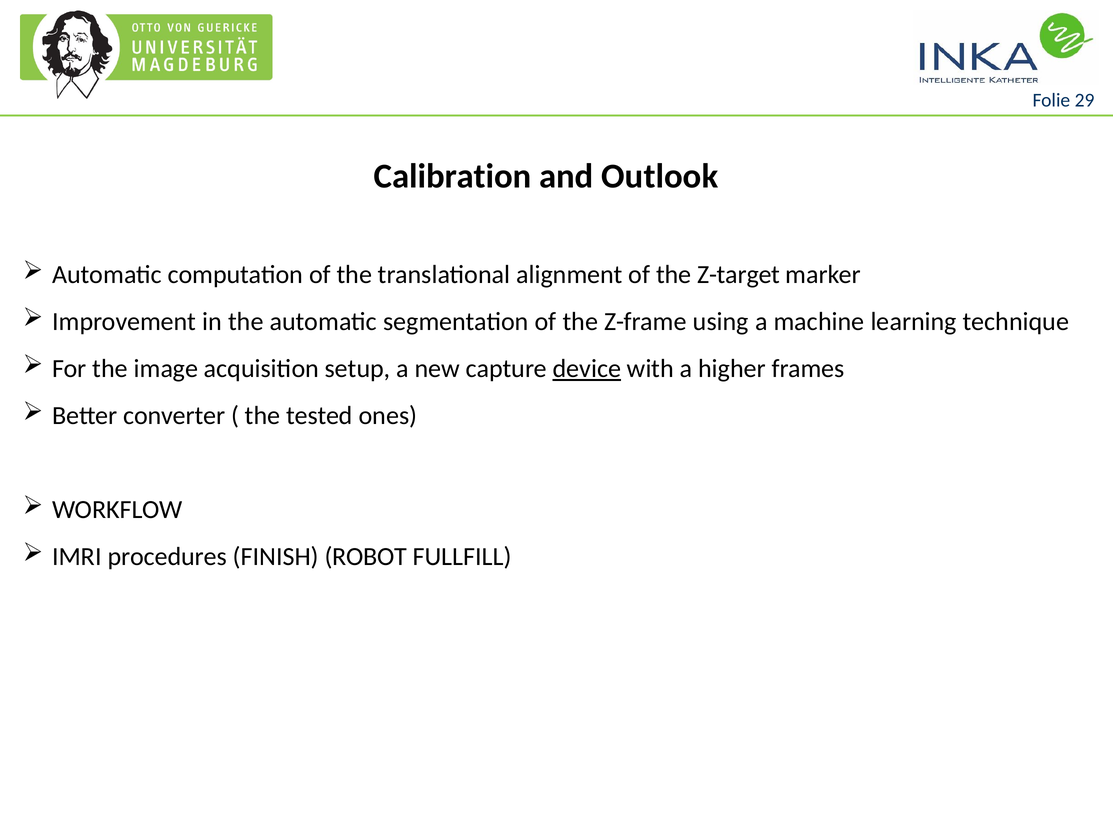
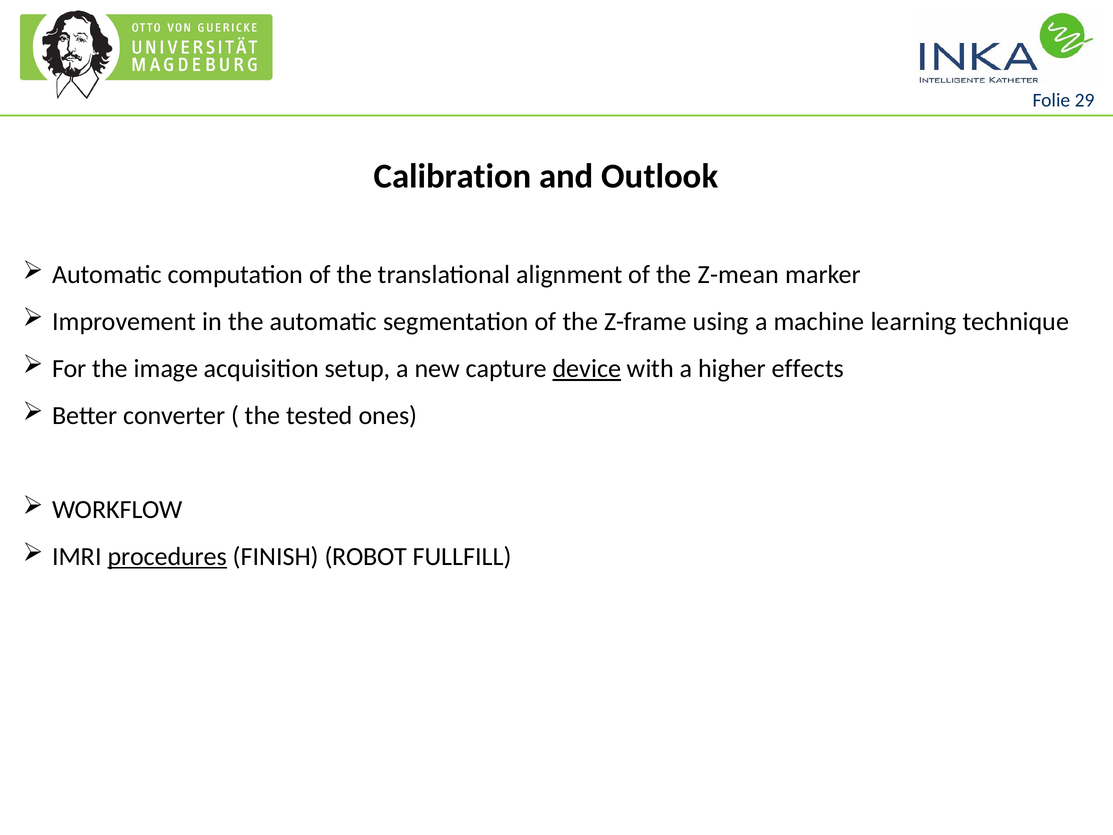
Z-target: Z-target -> Z-mean (738, 275)
frames: frames -> effects (808, 369)
procedures underline: none -> present (167, 556)
